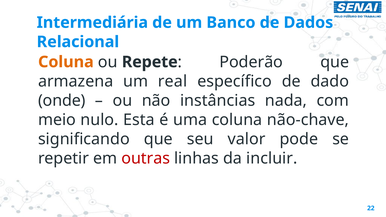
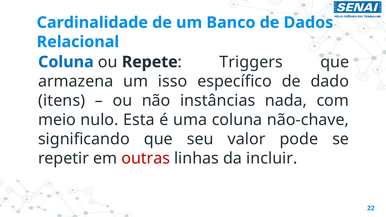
Intermediária: Intermediária -> Cardinalidade (92, 23)
Coluna colour: orange -> blue (66, 62)
Poderão: Poderão -> Triggers (251, 62)
real: real -> isso (173, 81)
onde: onde -> itens (62, 101)
